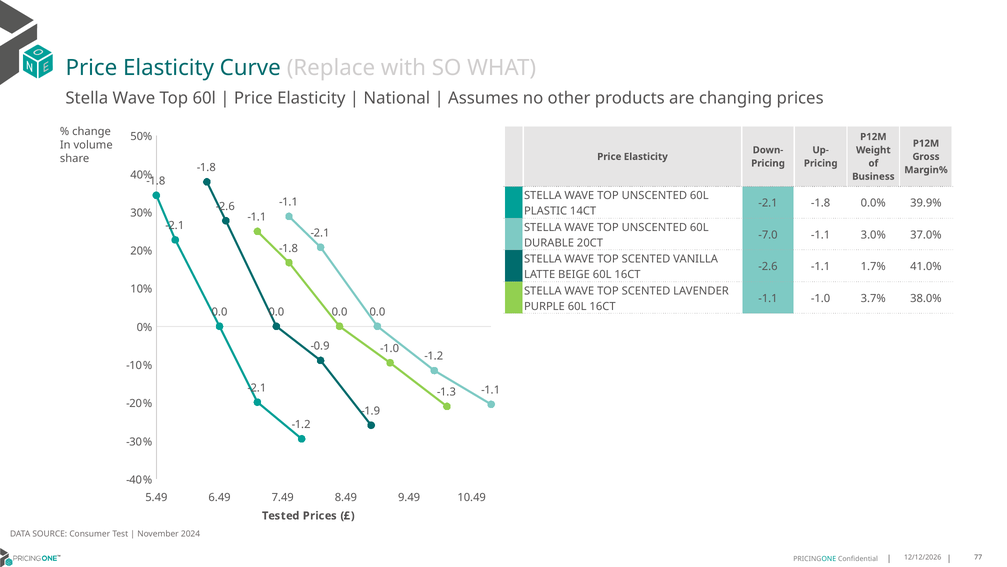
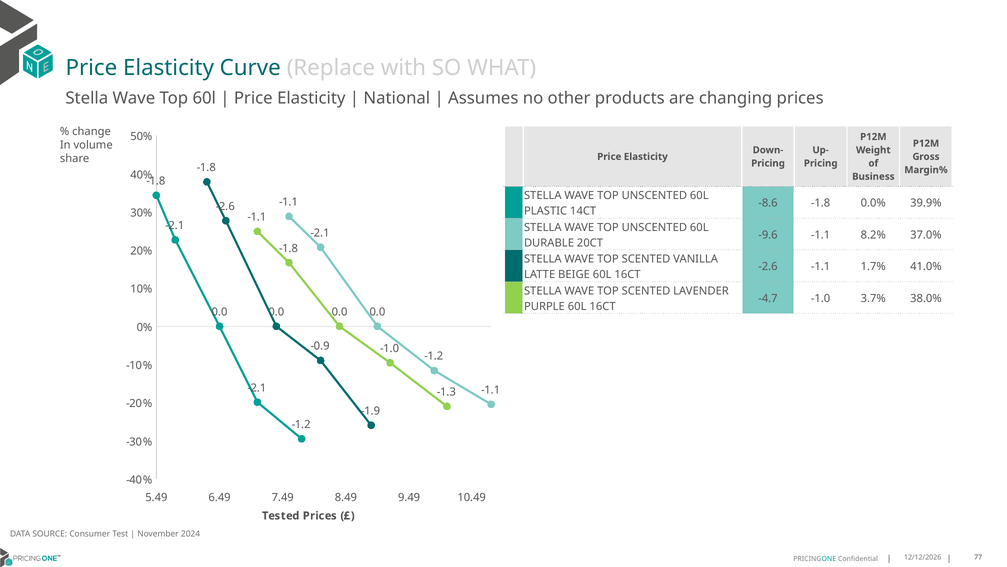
-2.1: -2.1 -> -8.6 (768, 203)
-7.0: -7.0 -> -9.6 (768, 235)
3.0%: 3.0% -> 8.2% (873, 235)
-1.1: -1.1 -> -4.7 (768, 298)
